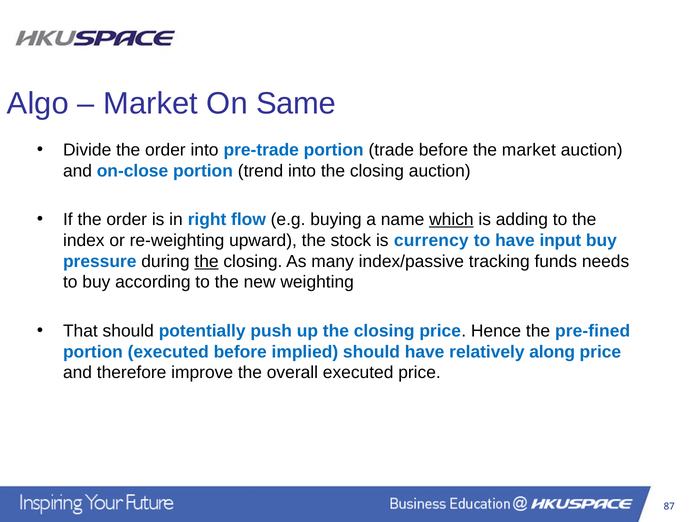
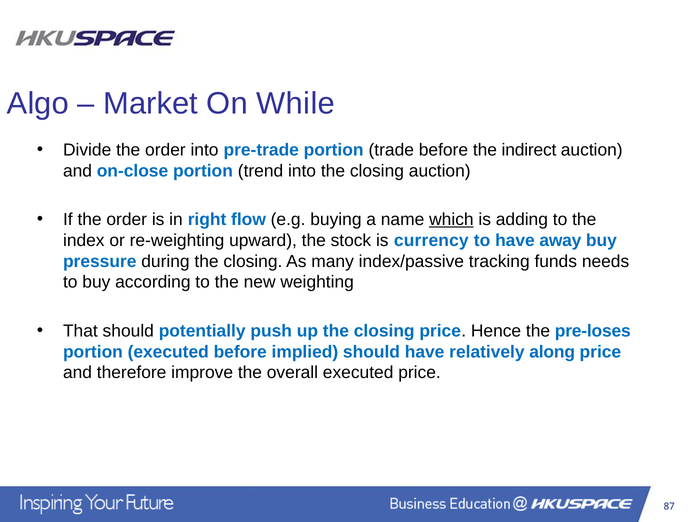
Same: Same -> While (296, 103)
the market: market -> indirect (529, 150)
input: input -> away (560, 240)
the underline: present -> none (207, 261)
pre-fined: pre-fined -> pre-loses (593, 331)
